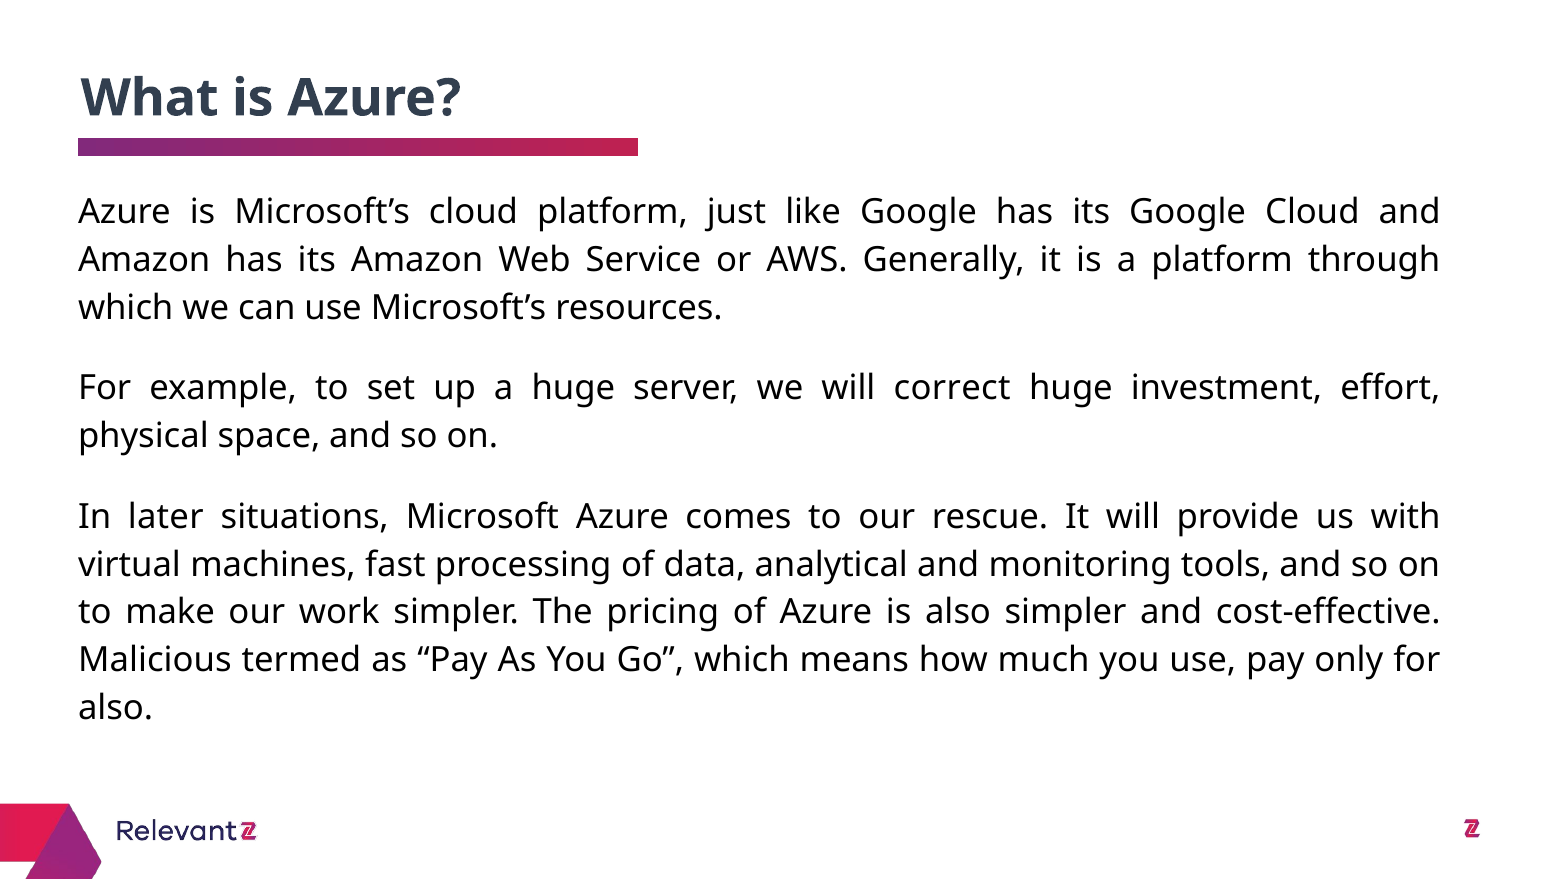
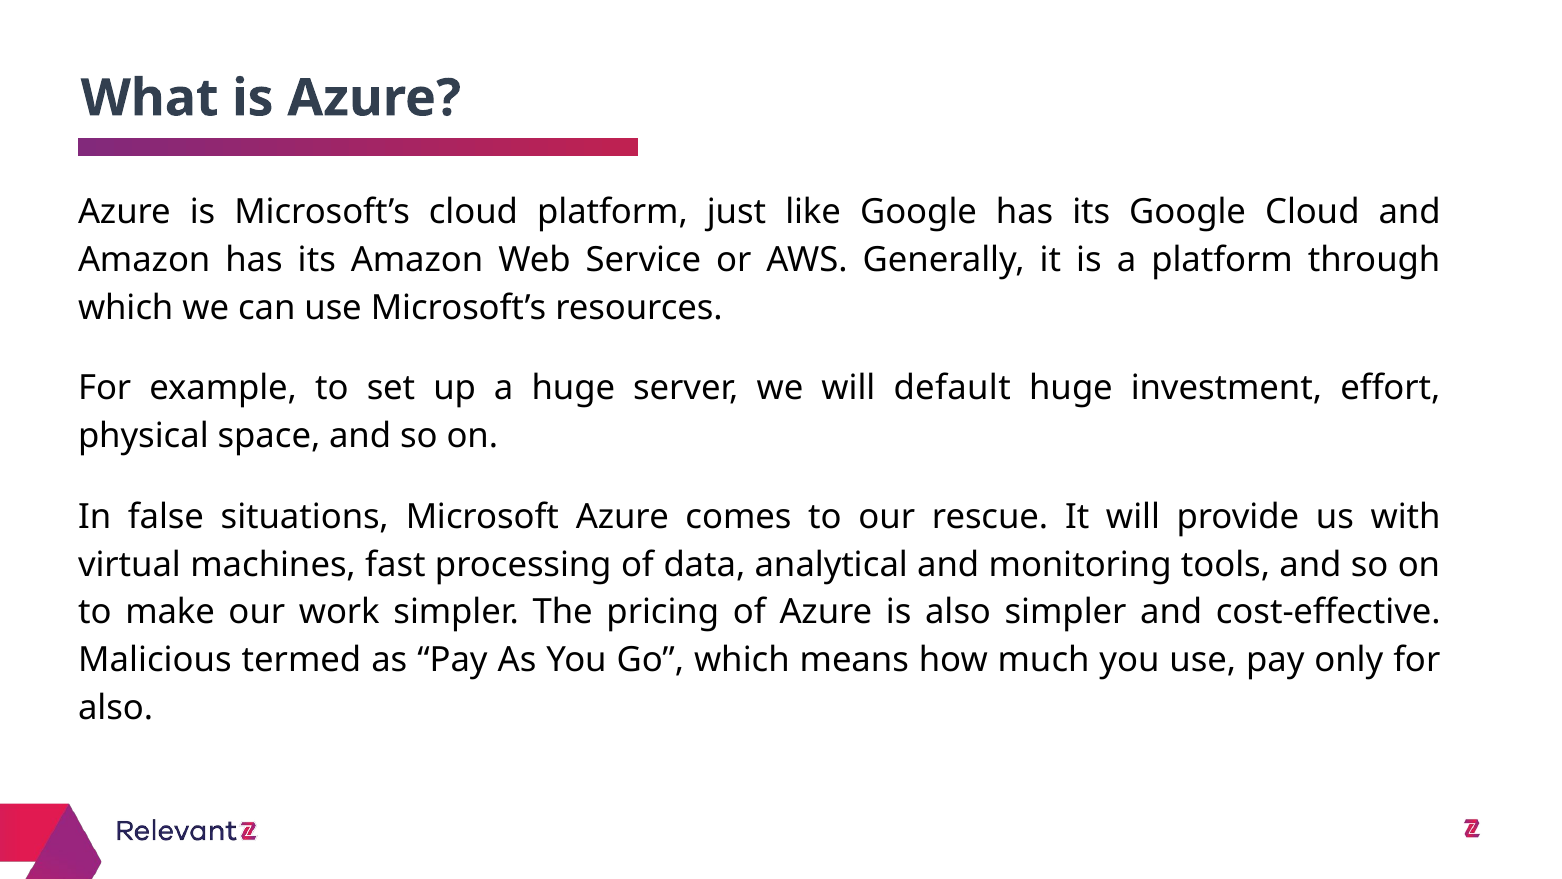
correct: correct -> default (952, 388)
later: later -> false (166, 517)
